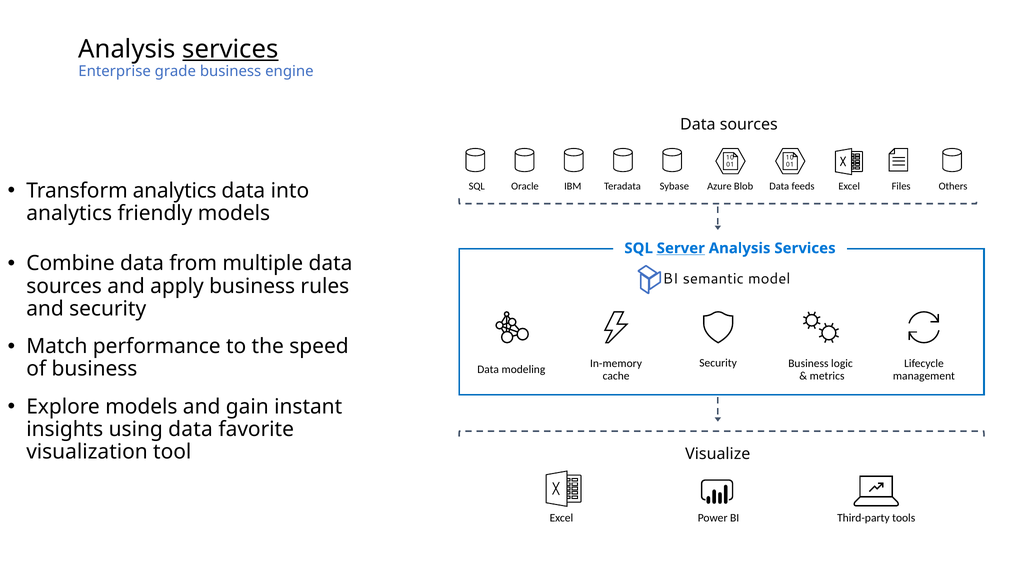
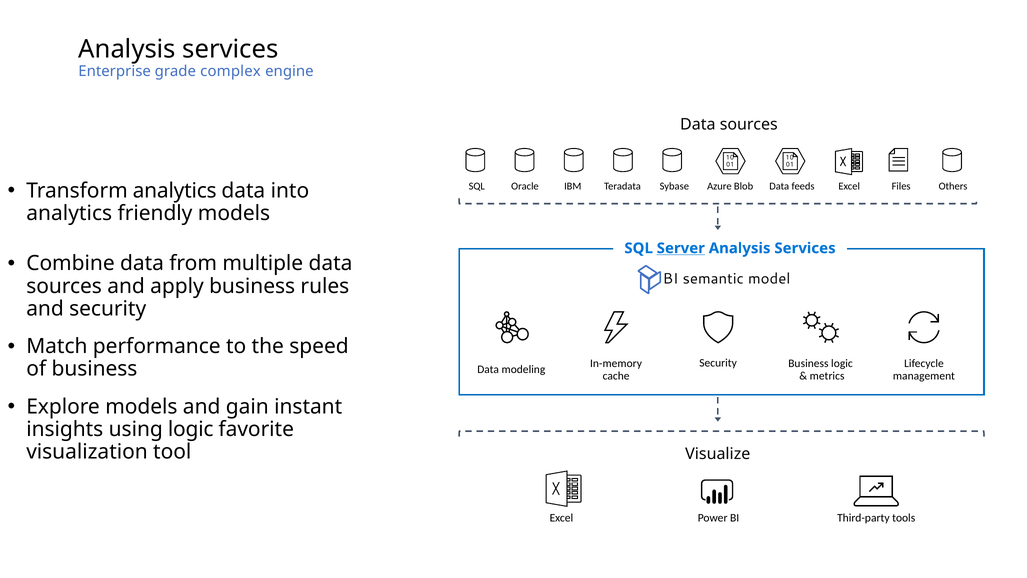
services underline: present -> none (231, 49)
grade business: business -> complex (230, 71)
using data: data -> logic (191, 429)
